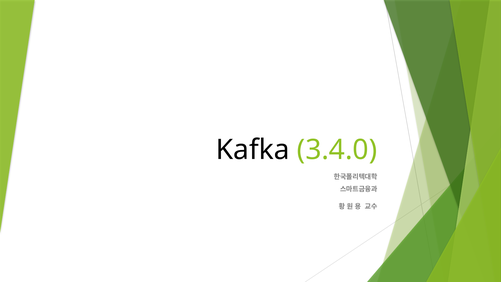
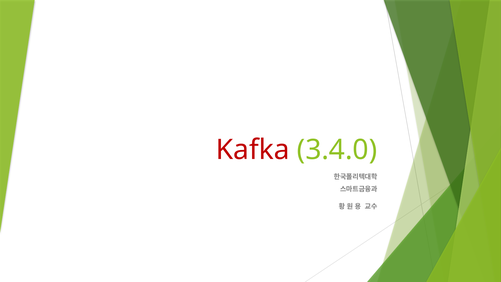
Kafka colour: black -> red (253, 150)
